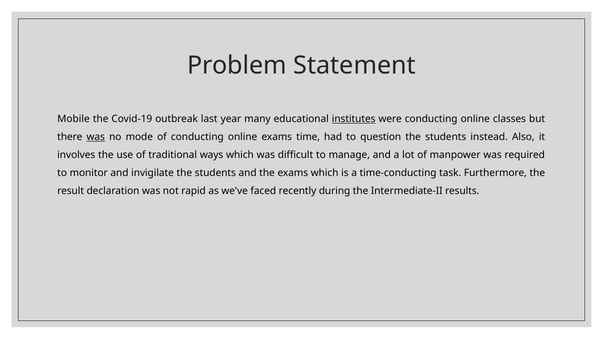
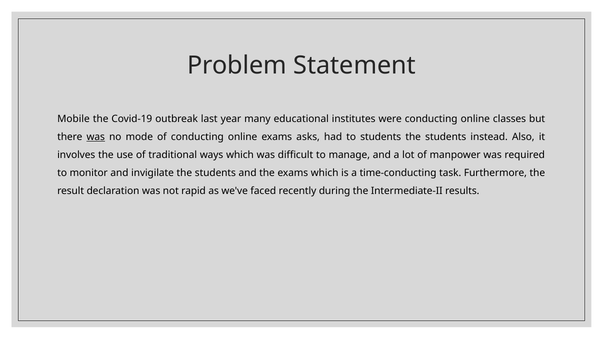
institutes underline: present -> none (354, 119)
time: time -> asks (308, 137)
to question: question -> students (381, 137)
